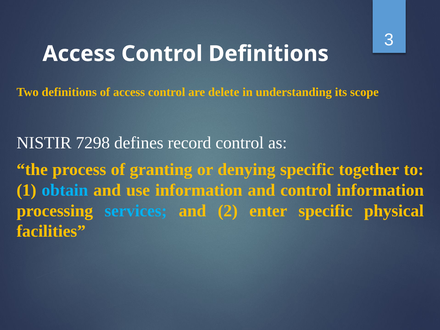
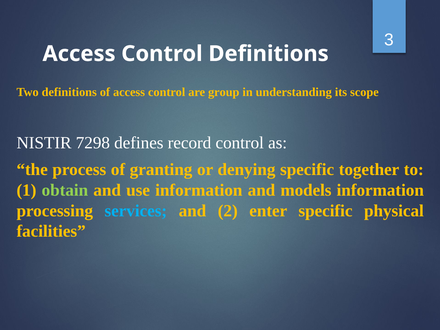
delete: delete -> group (224, 92)
obtain colour: light blue -> light green (65, 190)
and control: control -> models (306, 190)
